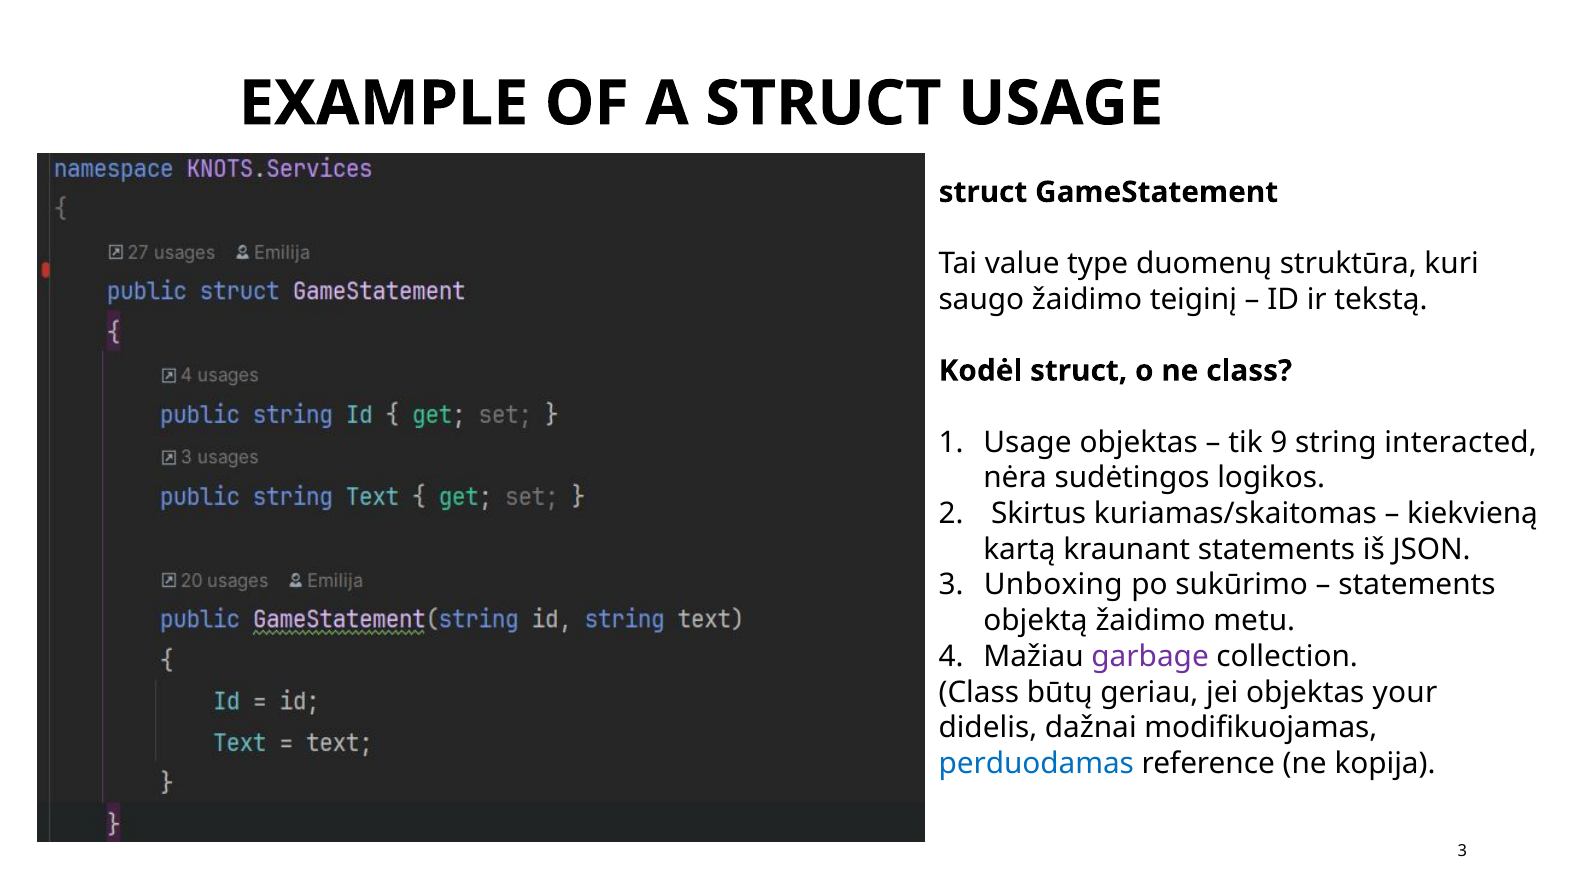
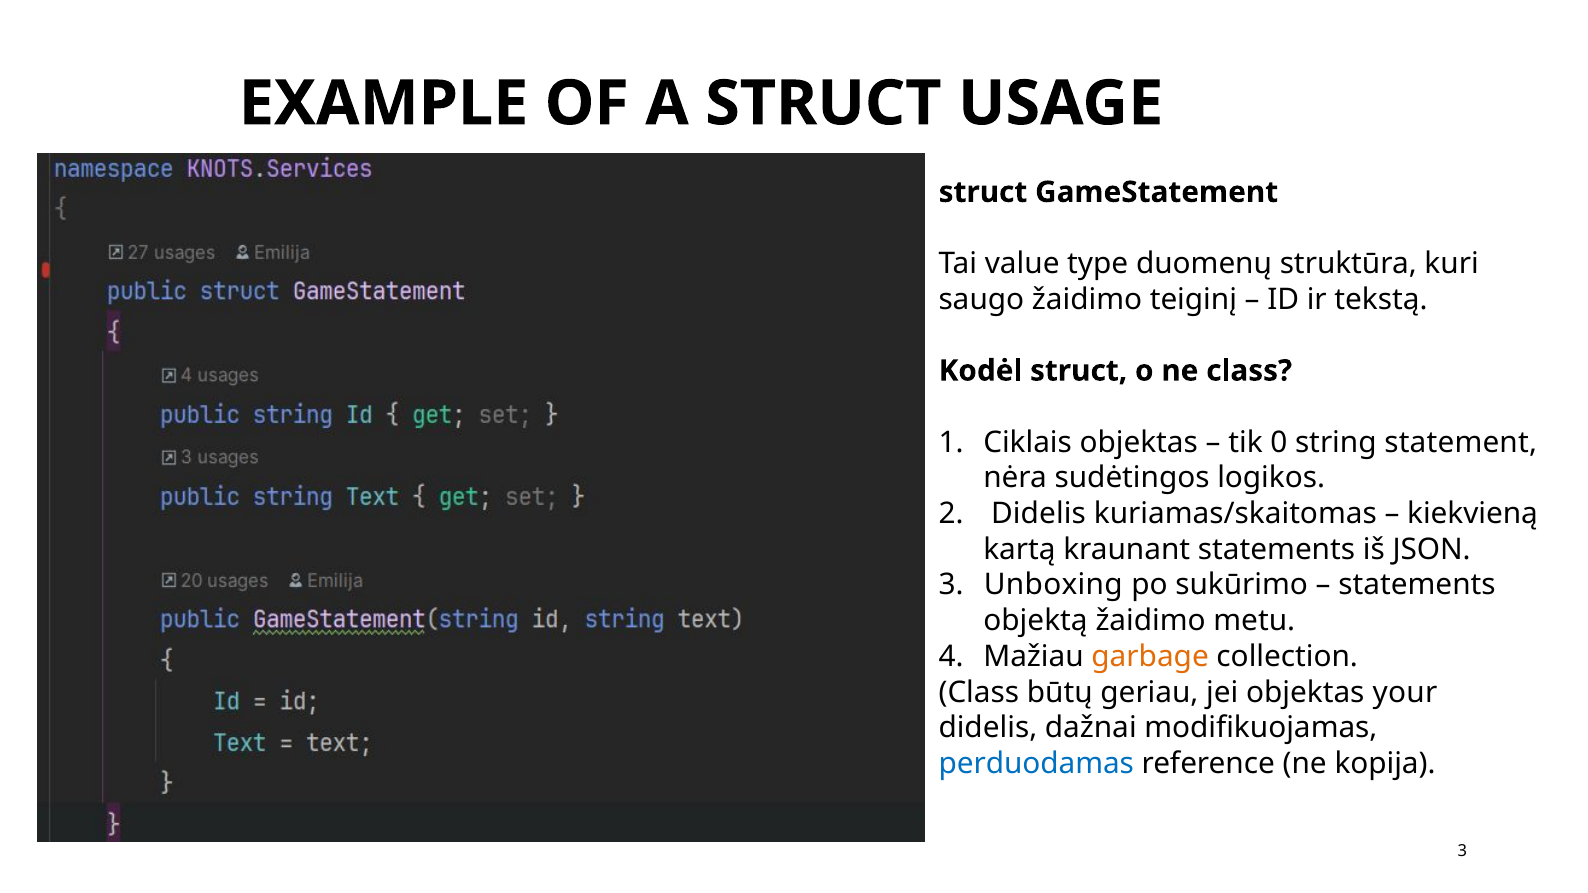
Usage: Usage -> Ciklais (1028, 442)
9: 9 -> 0 (1279, 442)
interacted: interacted -> statement (1461, 442)
2 Skirtus: Skirtus -> Didelis (1039, 514)
garbage colour: purple -> orange (1150, 657)
